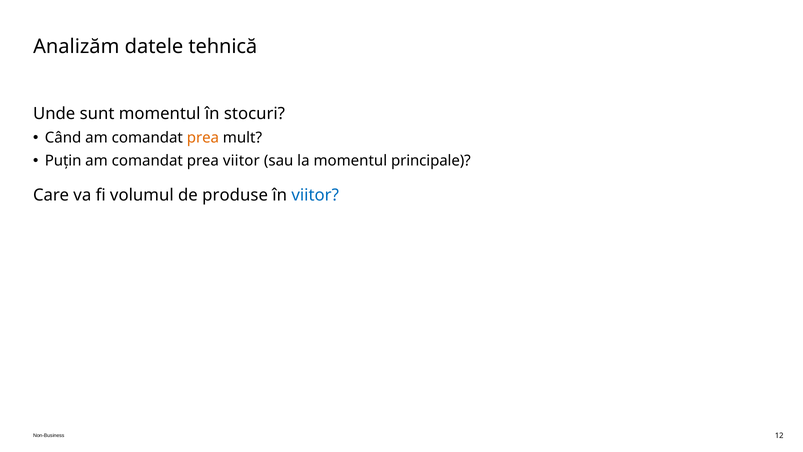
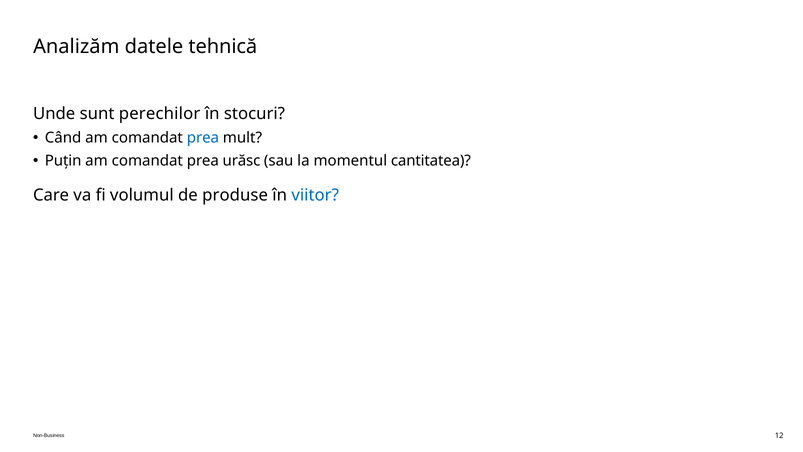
sunt momentul: momentul -> perechilor (160, 114)
prea colour: orange -> blue (203, 138)
prea viitor: viitor -> urăsc (242, 161)
principale: principale -> cantitatea (431, 161)
